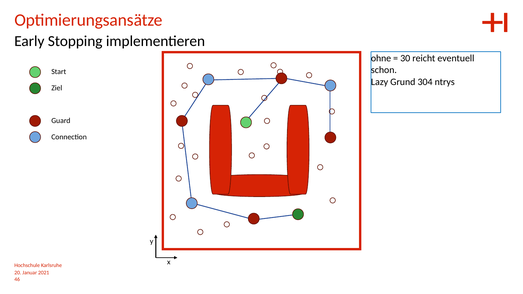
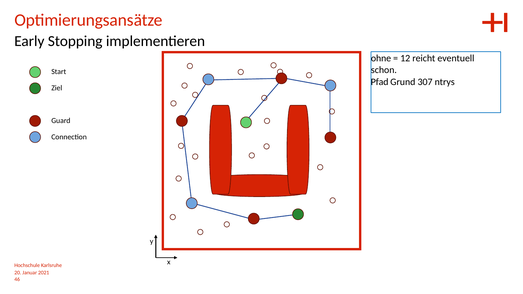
30: 30 -> 12 (405, 58)
Lazy: Lazy -> Pfad (380, 82)
304: 304 -> 307 (425, 82)
